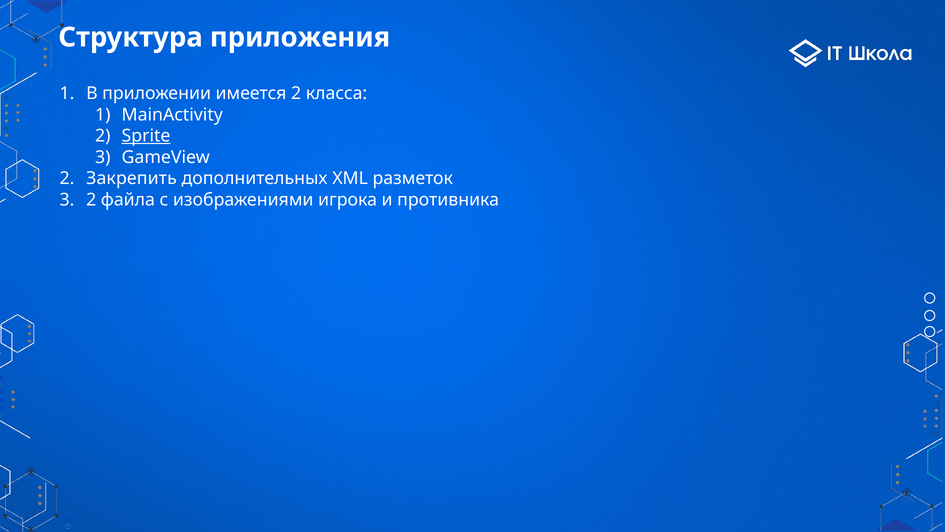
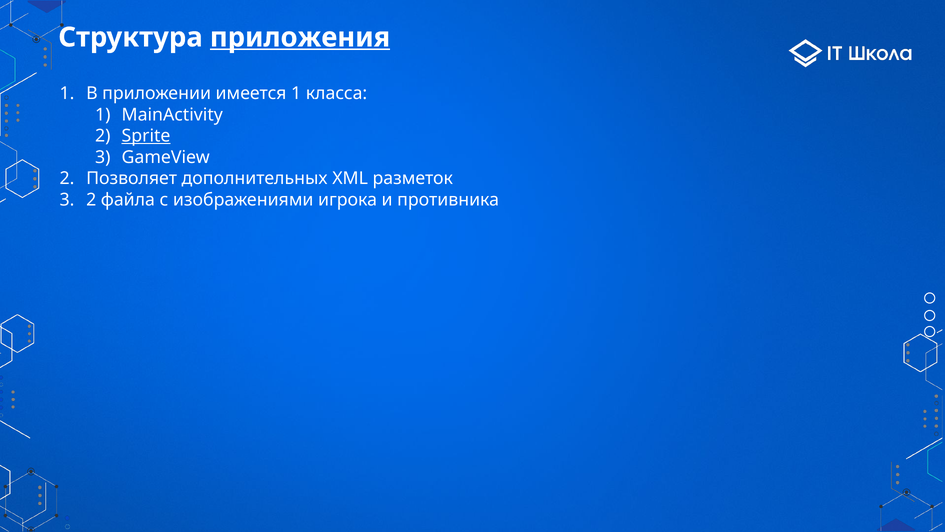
приложения underline: none -> present (300, 37)
имеется 2: 2 -> 1 (296, 93)
Закрепить: Закрепить -> Позволяет (132, 178)
